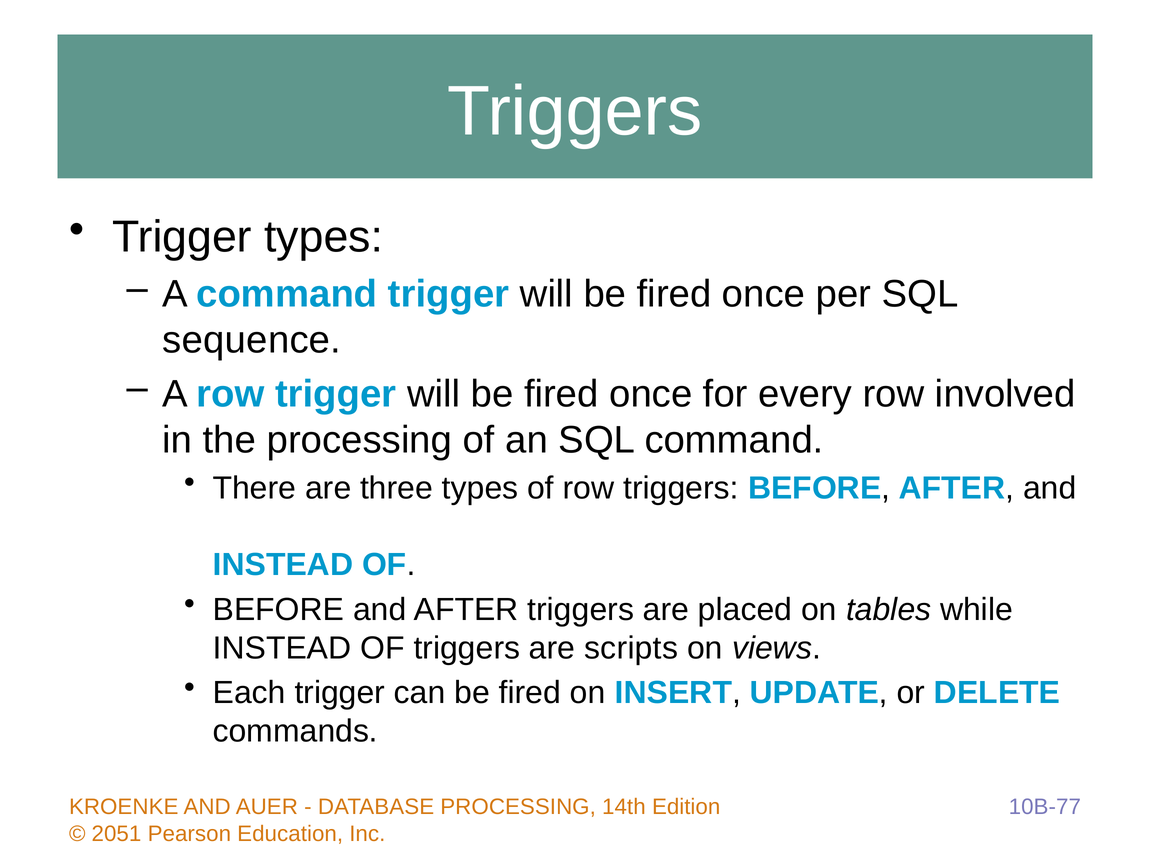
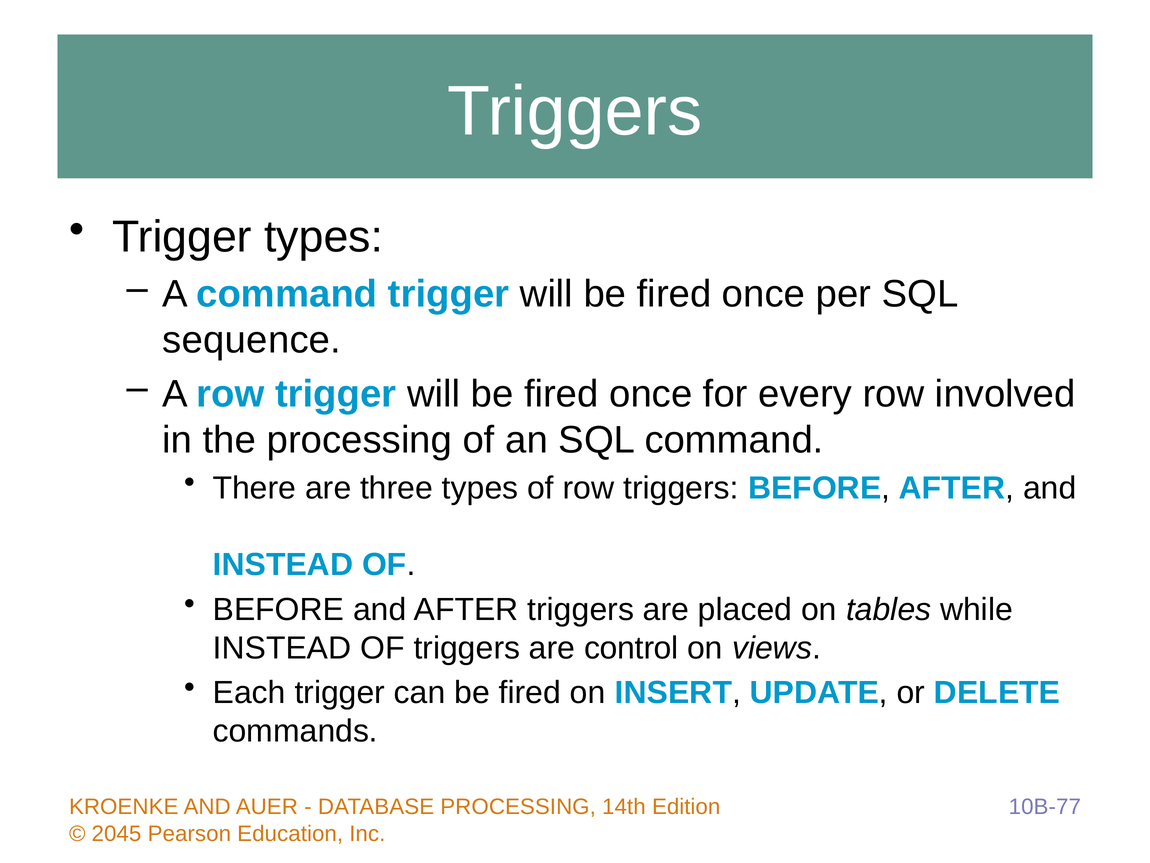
scripts: scripts -> control (631, 648)
2051: 2051 -> 2045 (116, 833)
